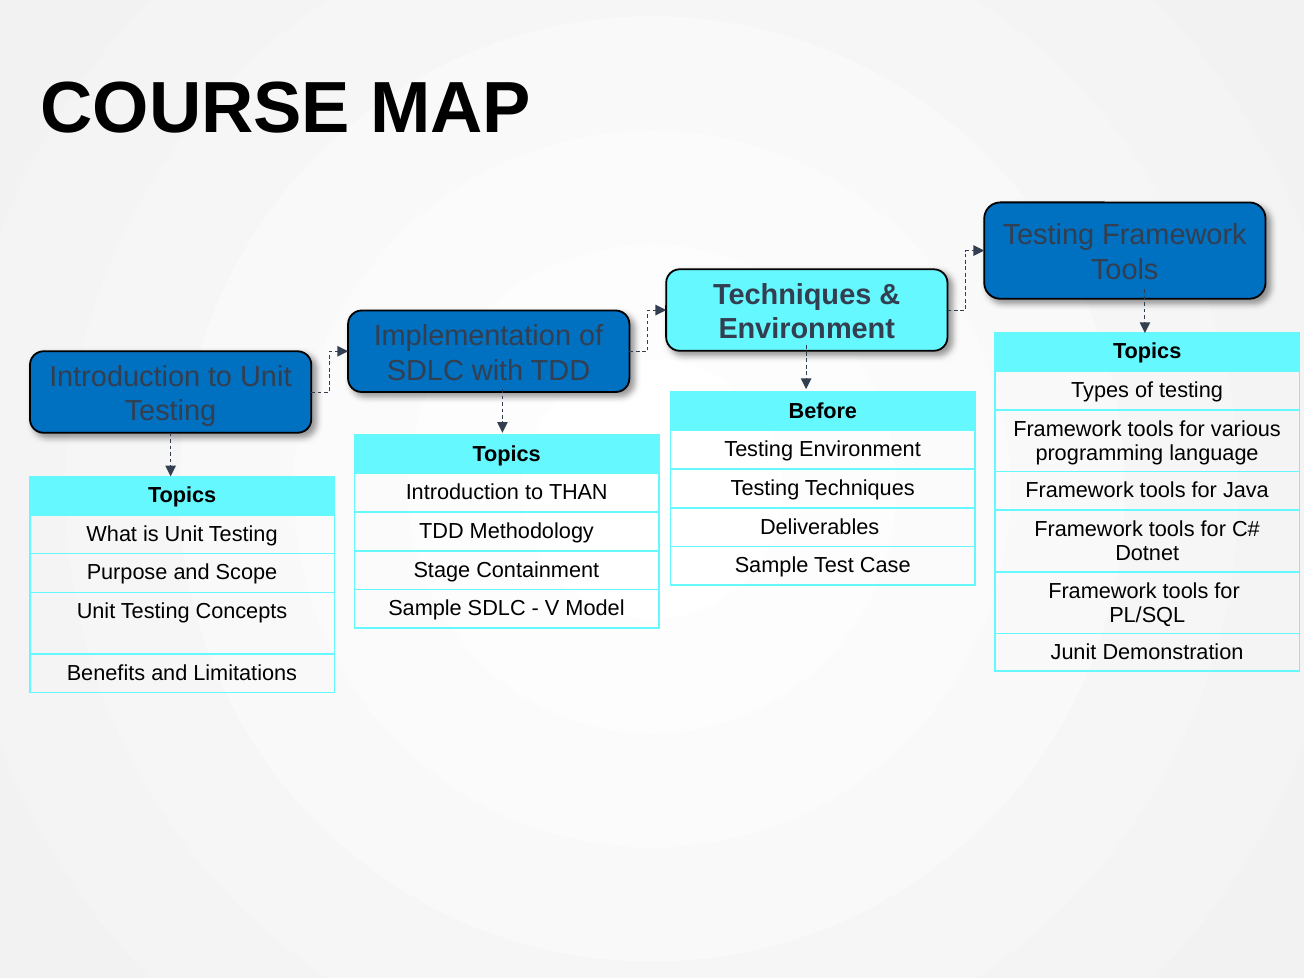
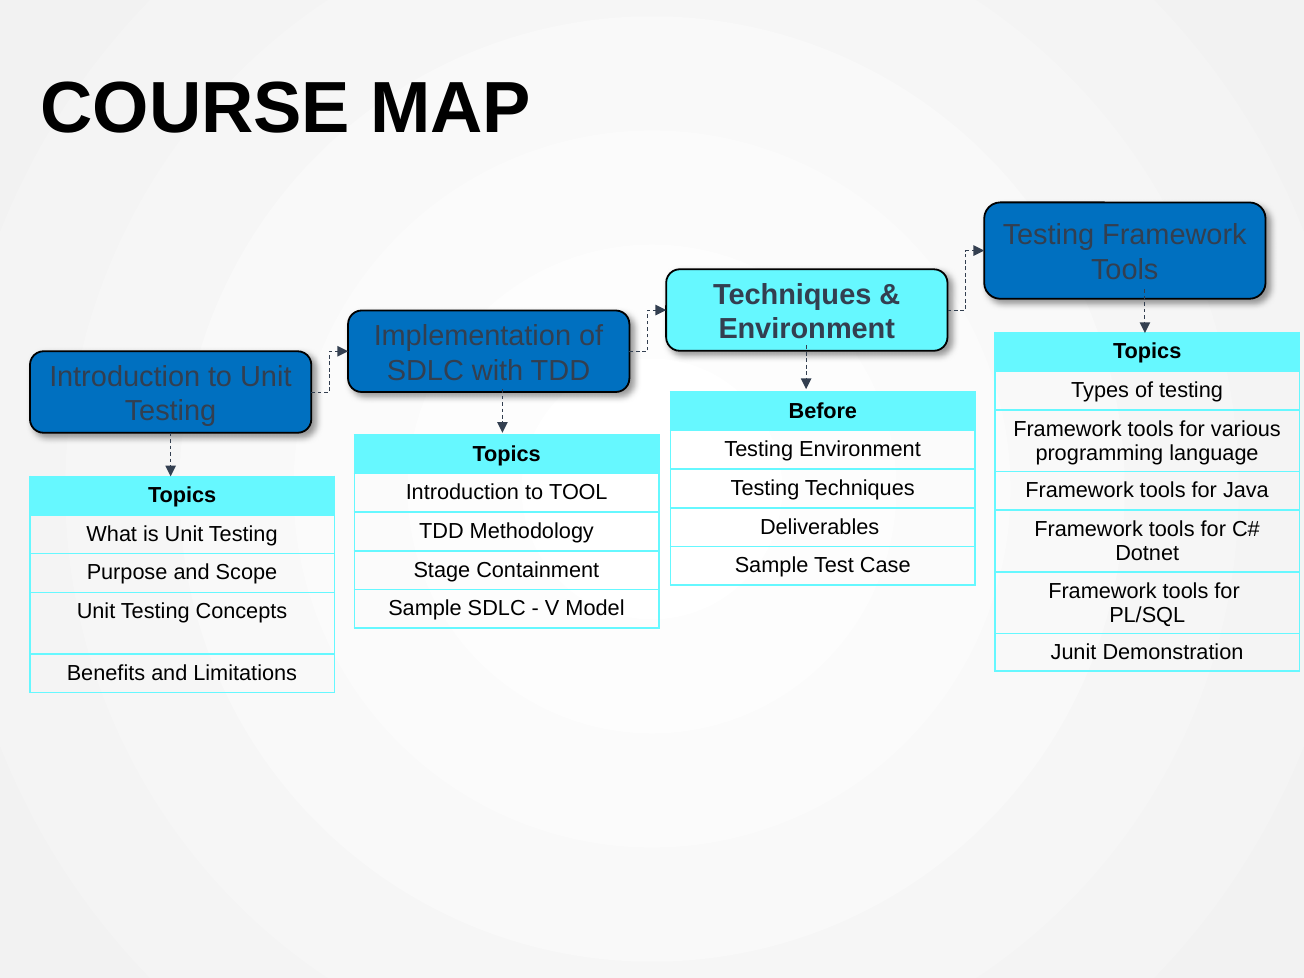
THAN: THAN -> TOOL (578, 493)
